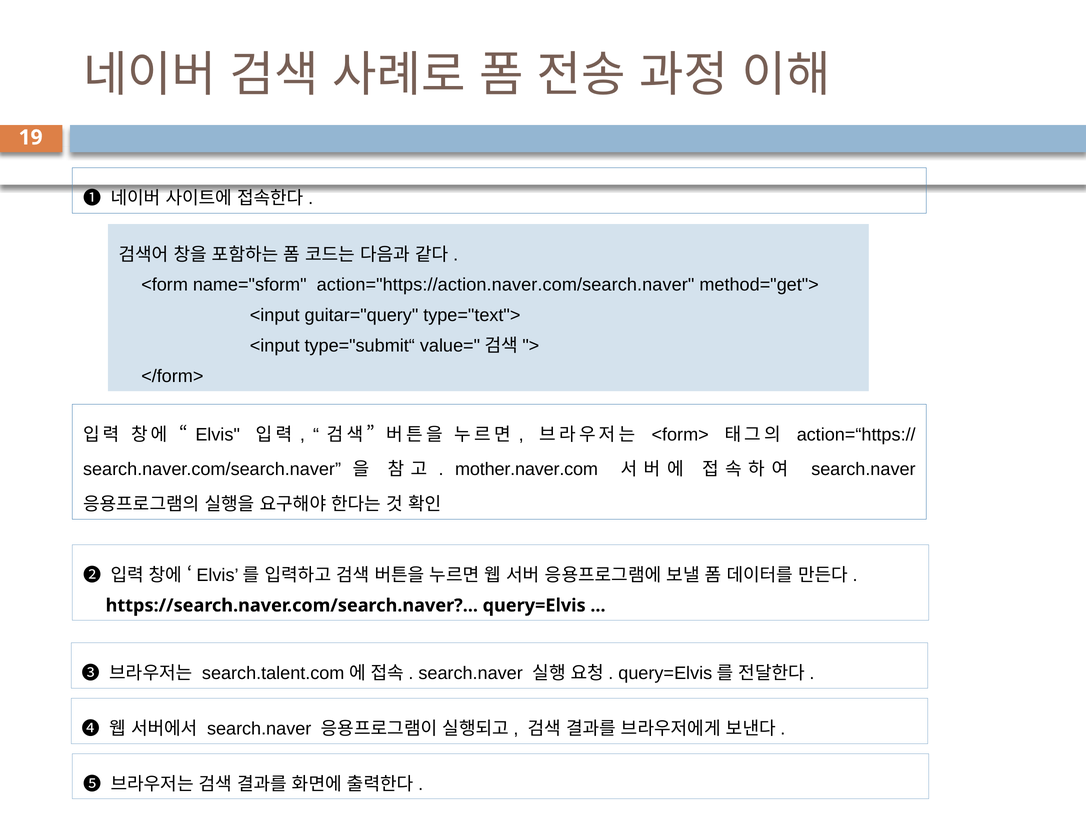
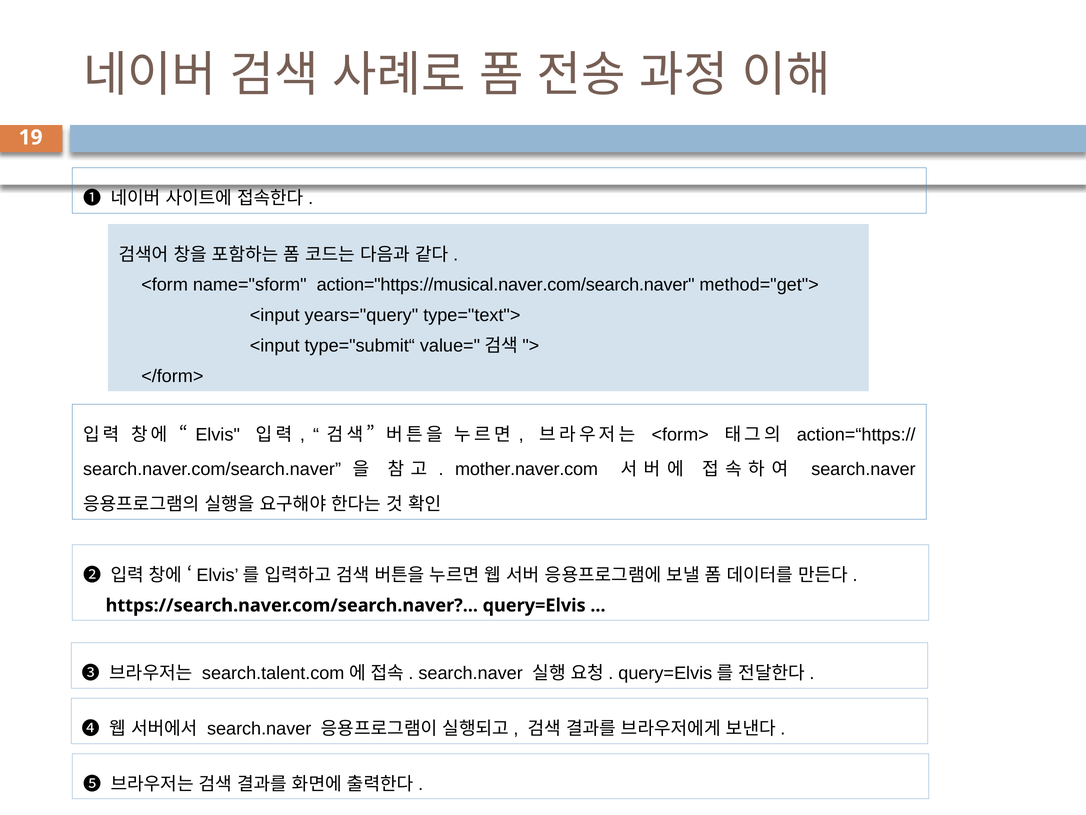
action="https://action.naver.com/search.naver: action="https://action.naver.com/search.naver -> action="https://musical.naver.com/search.naver (506, 285)
guitar="query: guitar="query -> years="query (361, 315)
